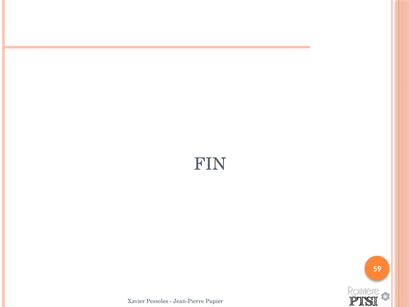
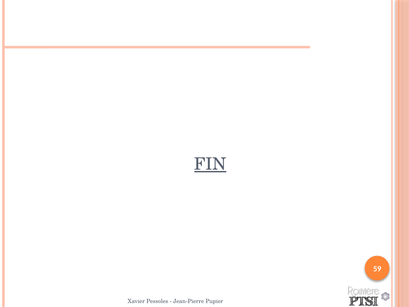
FIN underline: none -> present (210, 164)
